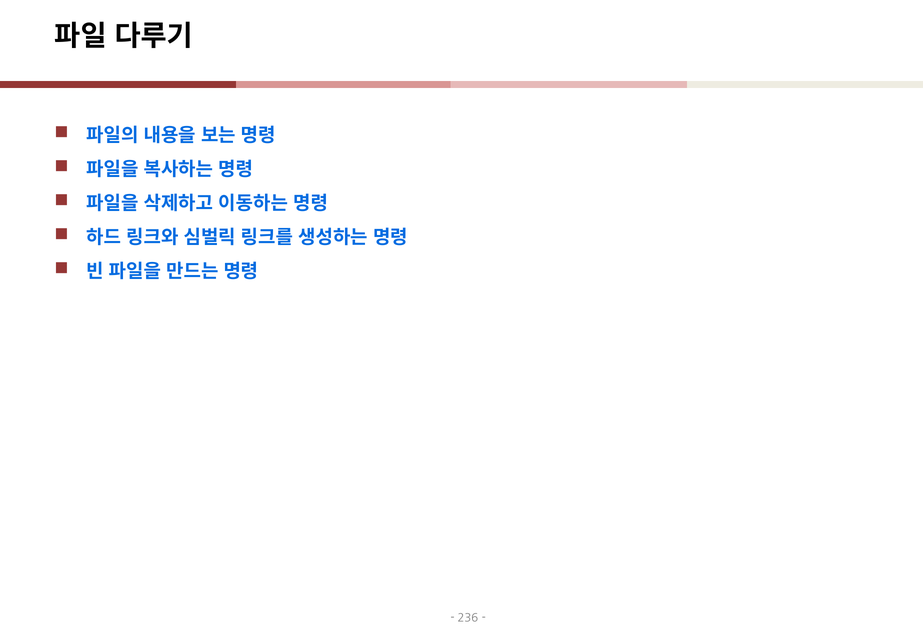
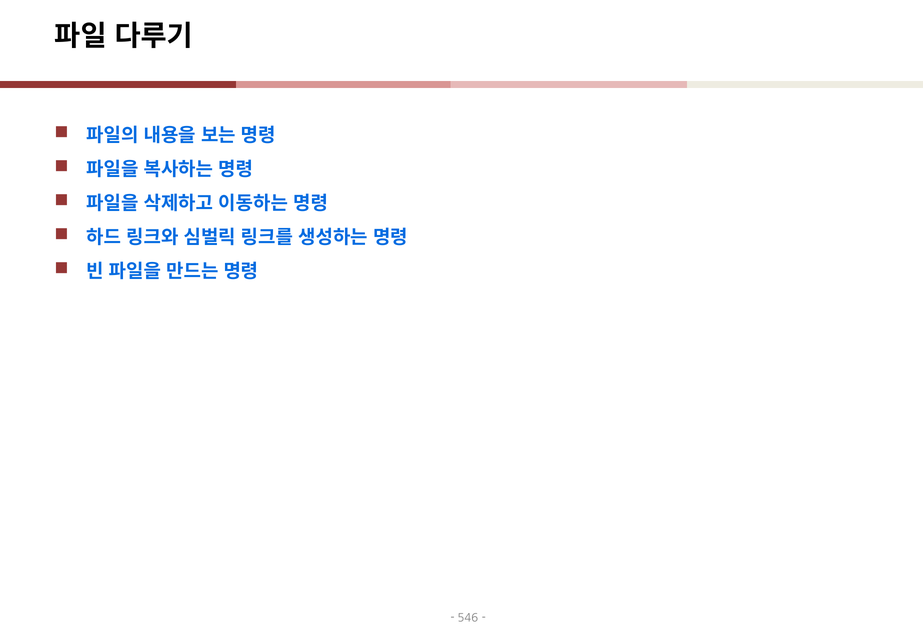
236: 236 -> 546 (468, 618)
